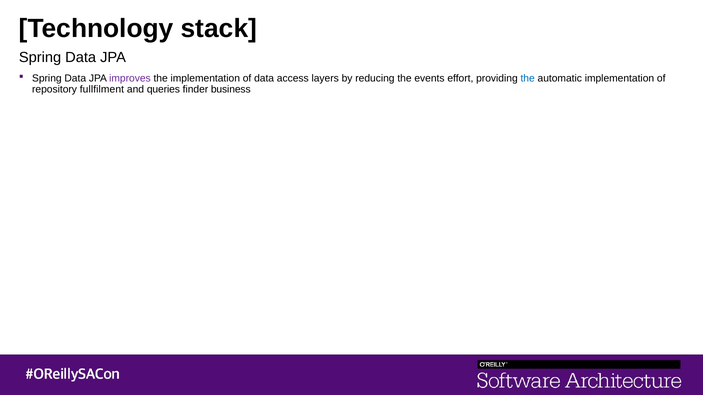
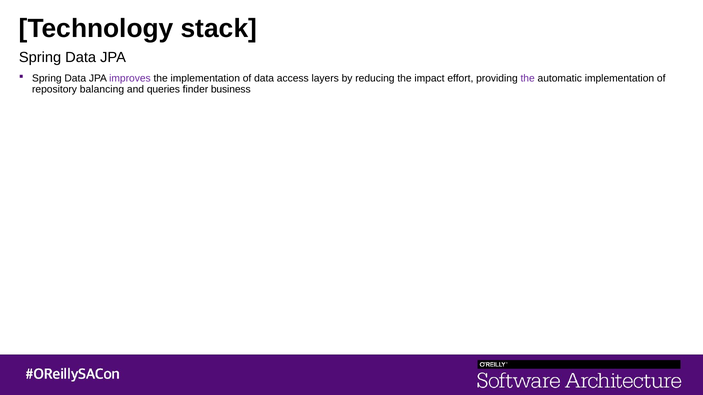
events: events -> impact (429, 78)
the colour: blue -> purple (528, 78)
fullfilment: fullfilment -> balancing (102, 89)
